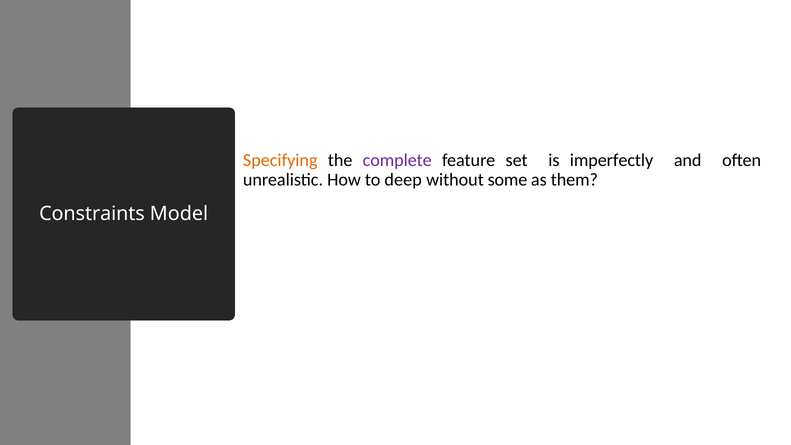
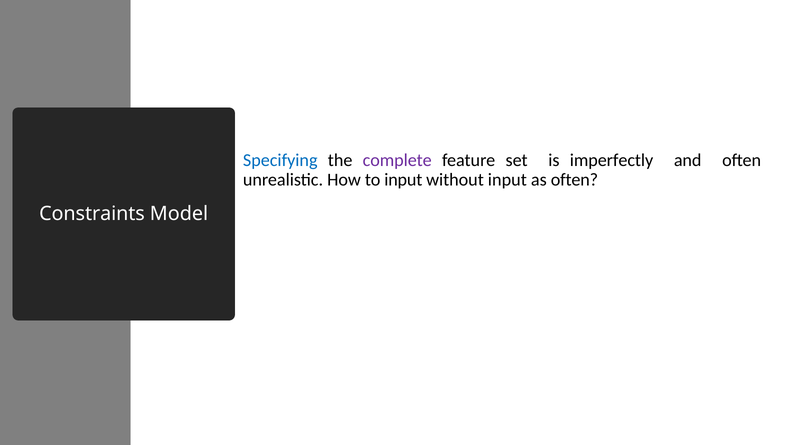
Specifying colour: orange -> blue (280, 160)
to deep: deep -> input (403, 180)
without some: some -> input (507, 180)
as them: them -> often (574, 180)
